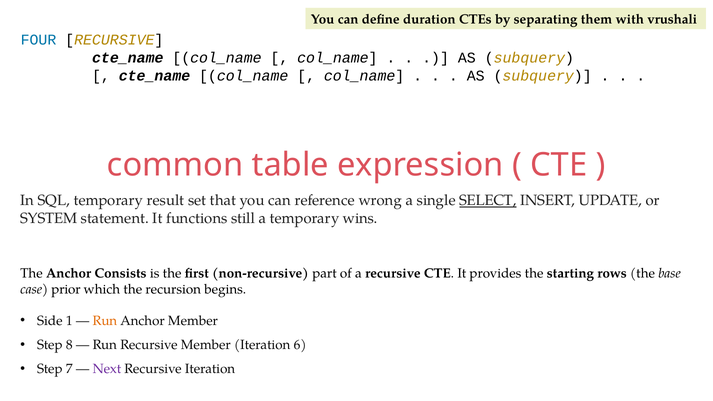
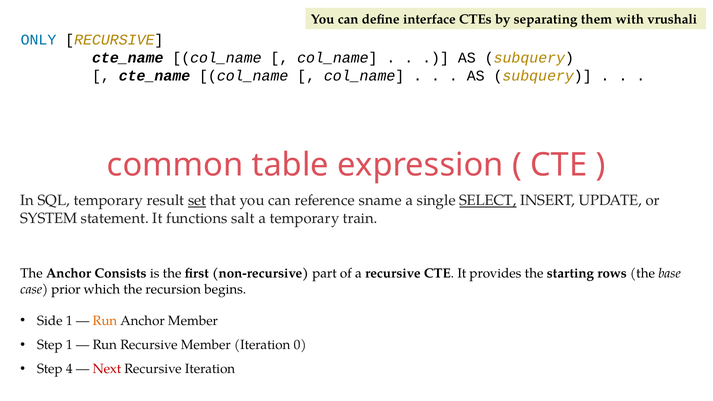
duration: duration -> interface (429, 19)
FOUR: FOUR -> ONLY (38, 40)
set underline: none -> present (197, 200)
wrong: wrong -> sname (380, 200)
still: still -> salt (243, 218)
wins: wins -> train (360, 218)
Step 8: 8 -> 1 (69, 345)
6: 6 -> 0 (300, 345)
7: 7 -> 4 (69, 369)
Next colour: purple -> red (107, 369)
